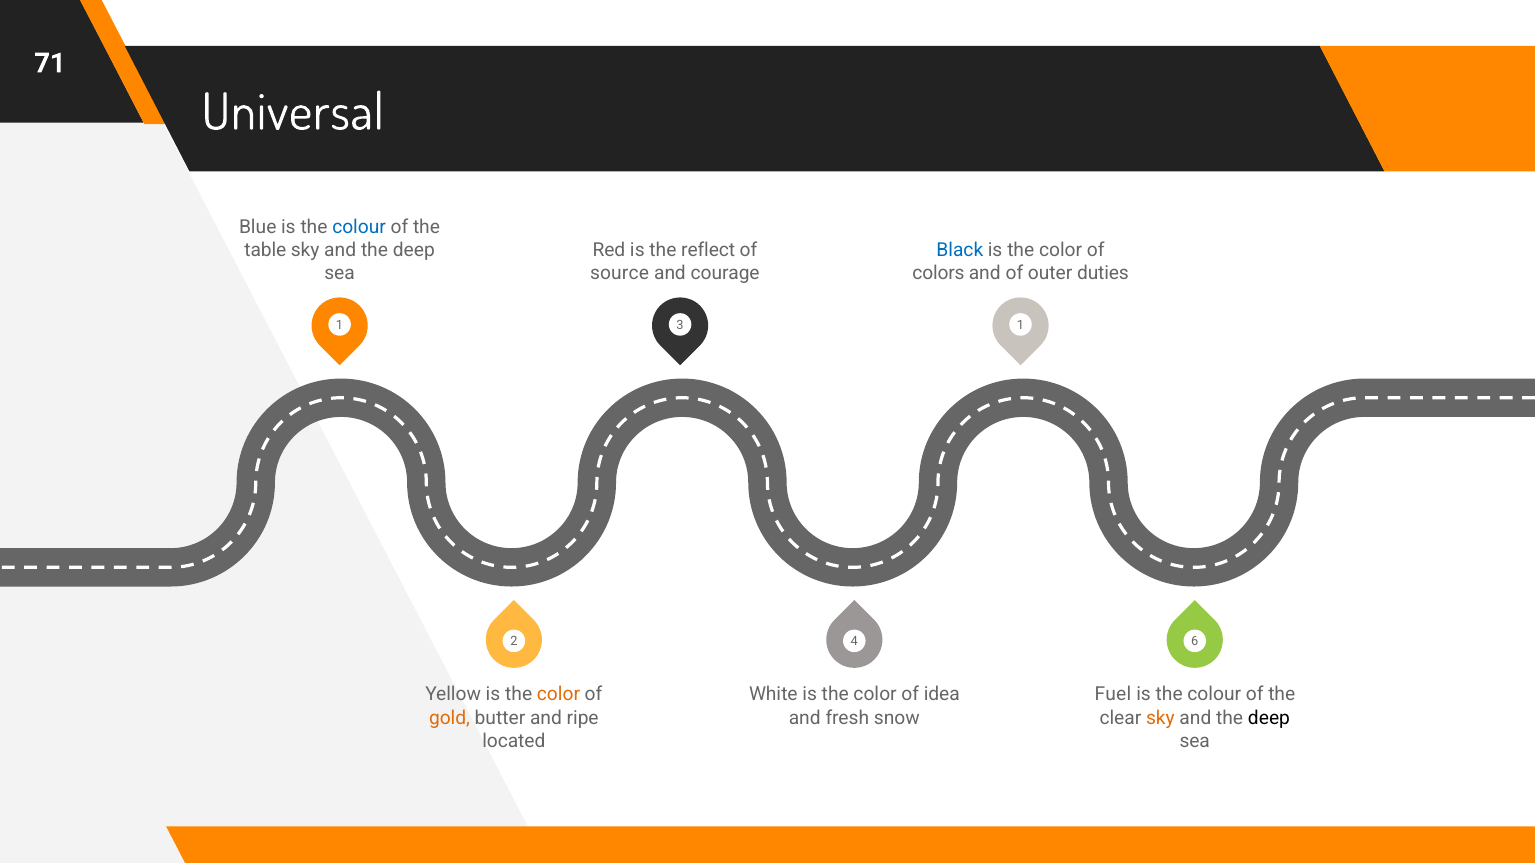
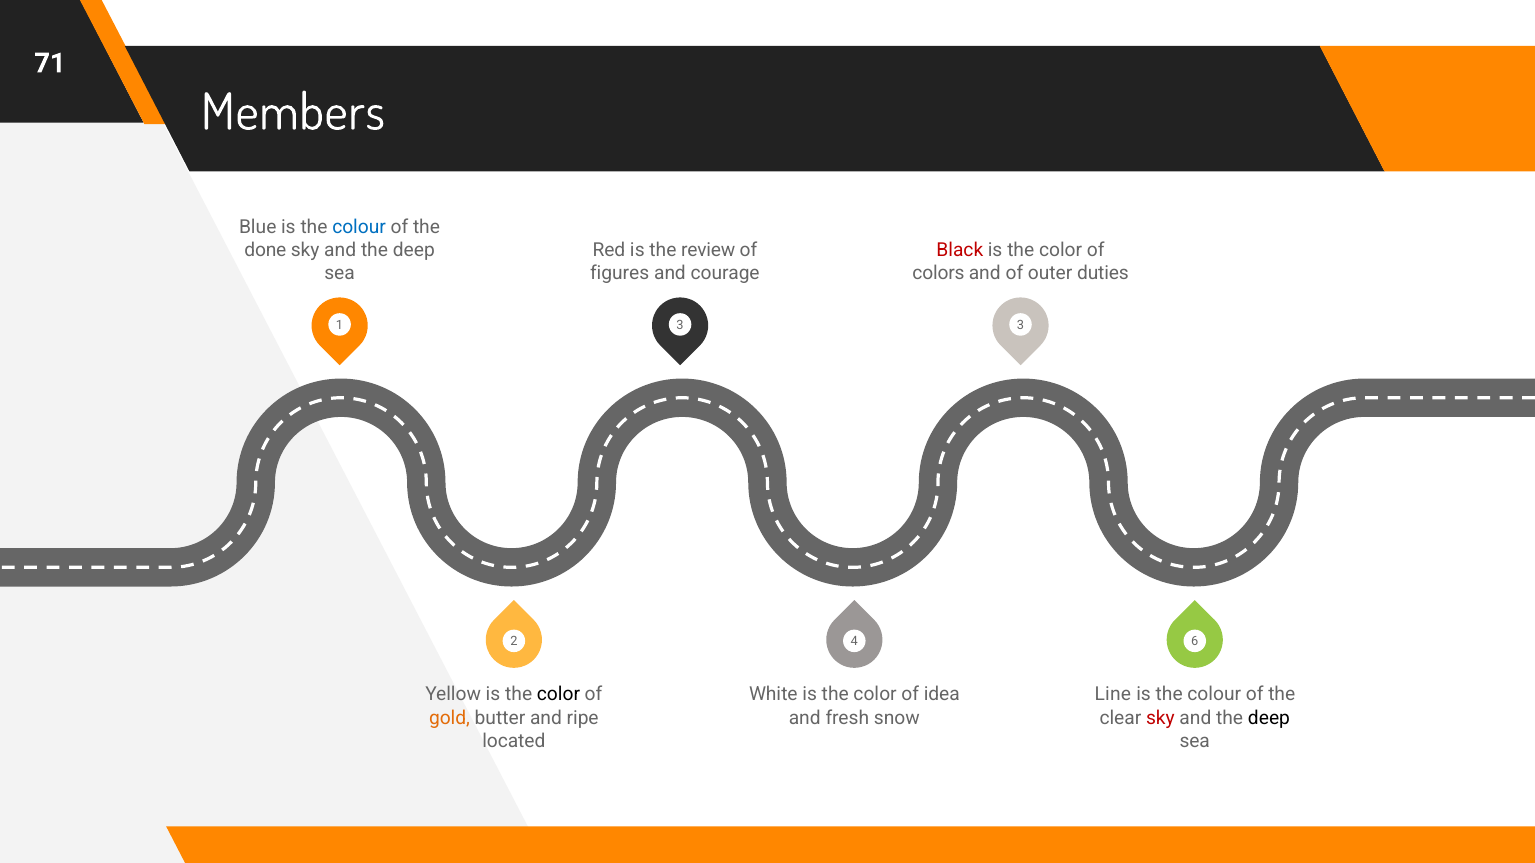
Universal: Universal -> Members (293, 113)
table: table -> done (265, 250)
reflect: reflect -> review (708, 250)
Black colour: blue -> red (960, 250)
source: source -> figures (620, 273)
3 1: 1 -> 3 (1020, 325)
color colour: orange -> black (558, 695)
Fuel: Fuel -> Line (1113, 695)
sky colour: orange -> red (1160, 718)
